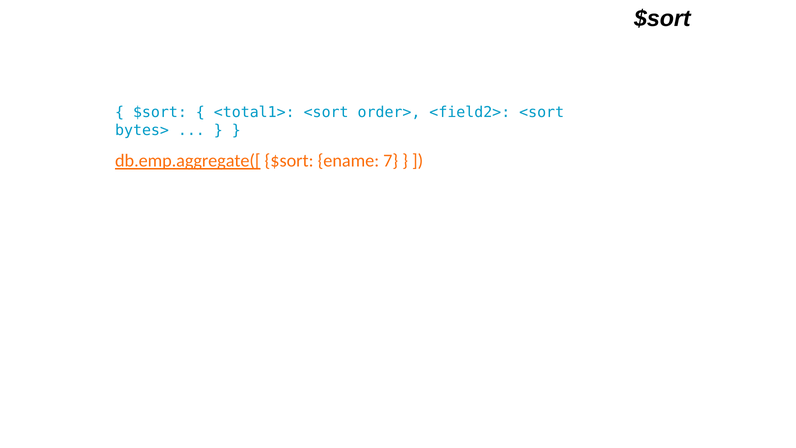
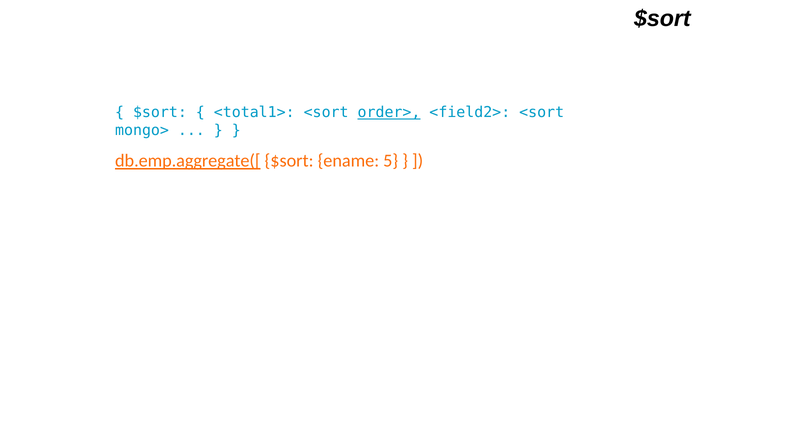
order> underline: none -> present (389, 112)
bytes>: bytes> -> mongo> (142, 130)
7: 7 -> 5 (391, 161)
